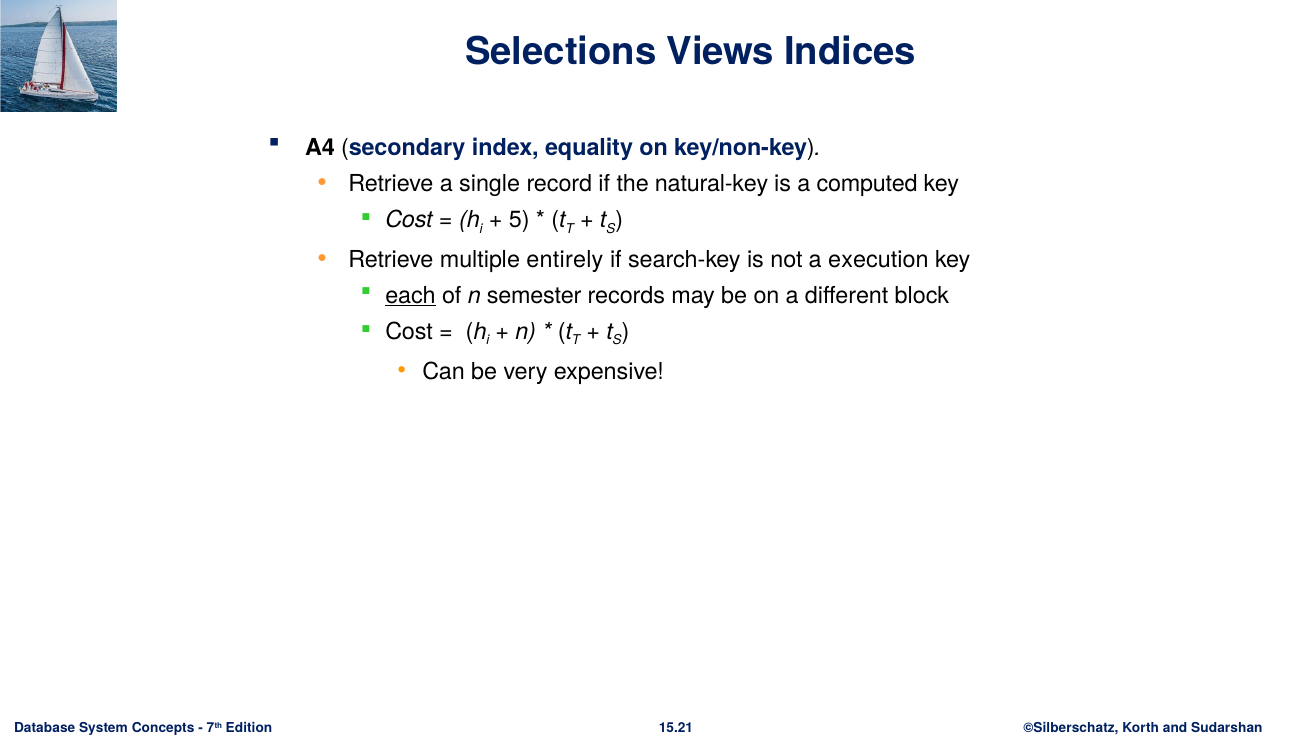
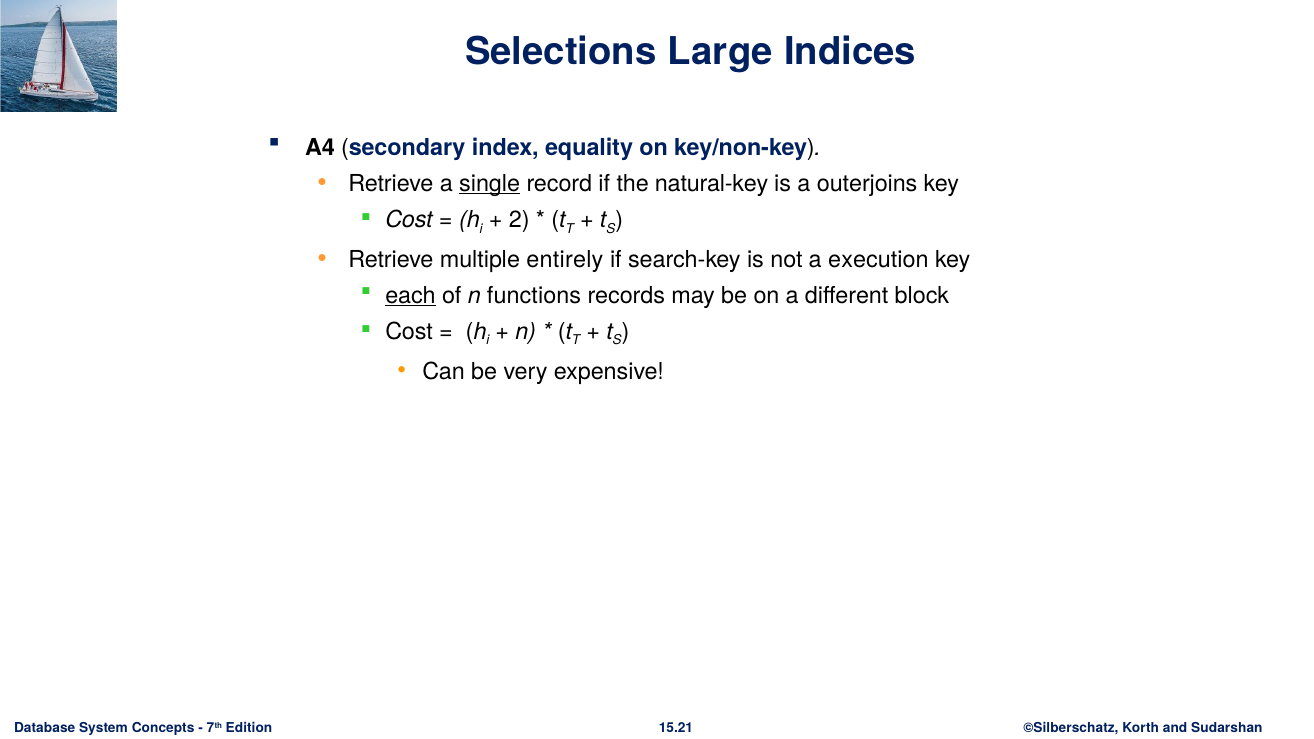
Views: Views -> Large (720, 51)
single underline: none -> present (490, 183)
computed: computed -> outerjoins (867, 183)
5: 5 -> 2 (519, 220)
semester: semester -> functions (534, 295)
